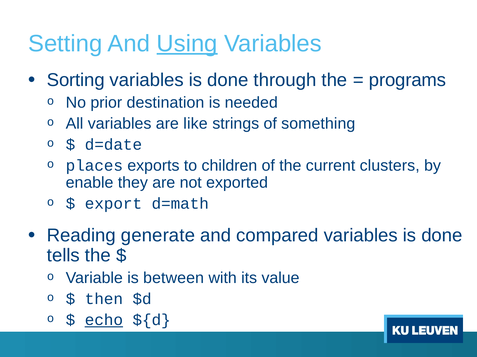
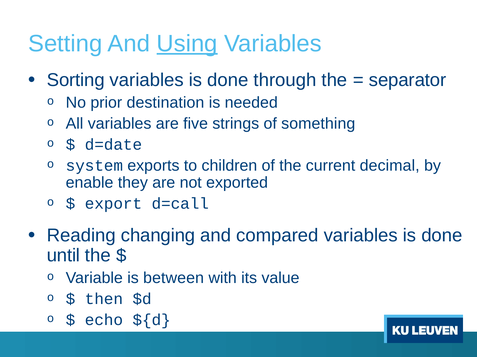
programs: programs -> separator (408, 80)
like: like -> five (196, 124)
places: places -> system (94, 166)
clusters: clusters -> decimal (390, 166)
d=math: d=math -> d=call (180, 204)
generate: generate -> changing (158, 236)
tells: tells -> until (63, 256)
echo underline: present -> none (104, 321)
